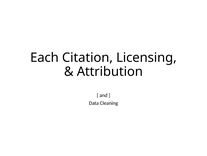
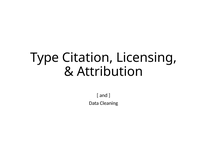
Each: Each -> Type (45, 57)
